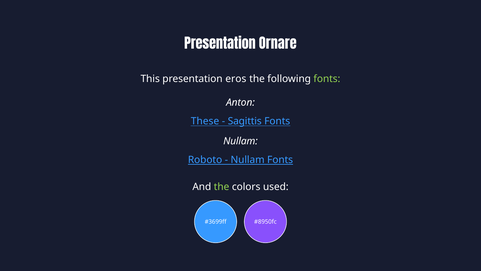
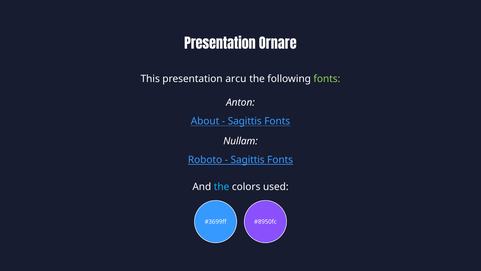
eros: eros -> arcu (236, 79)
These: These -> About (205, 121)
Nullam: Nullam -> Sagittis (248, 159)
the colour: light green -> light blue (222, 187)
